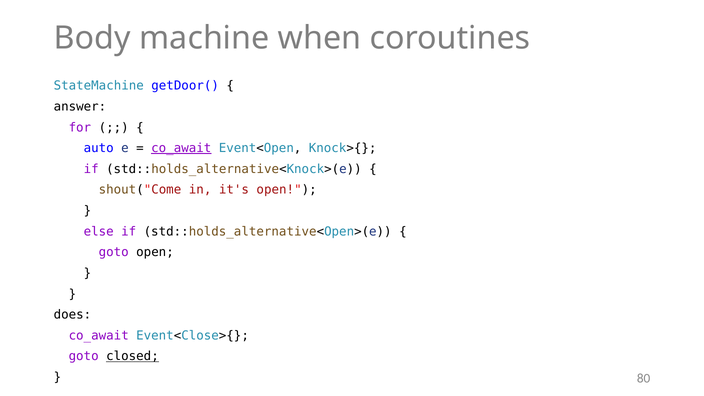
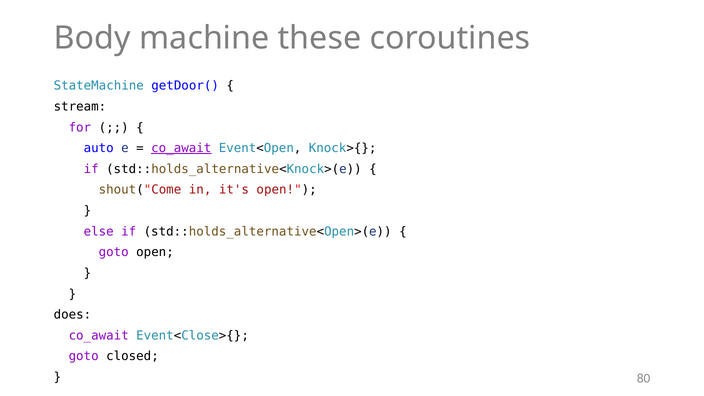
when: when -> these (320, 38)
answer: answer -> stream (80, 107)
closed underline: present -> none (132, 356)
